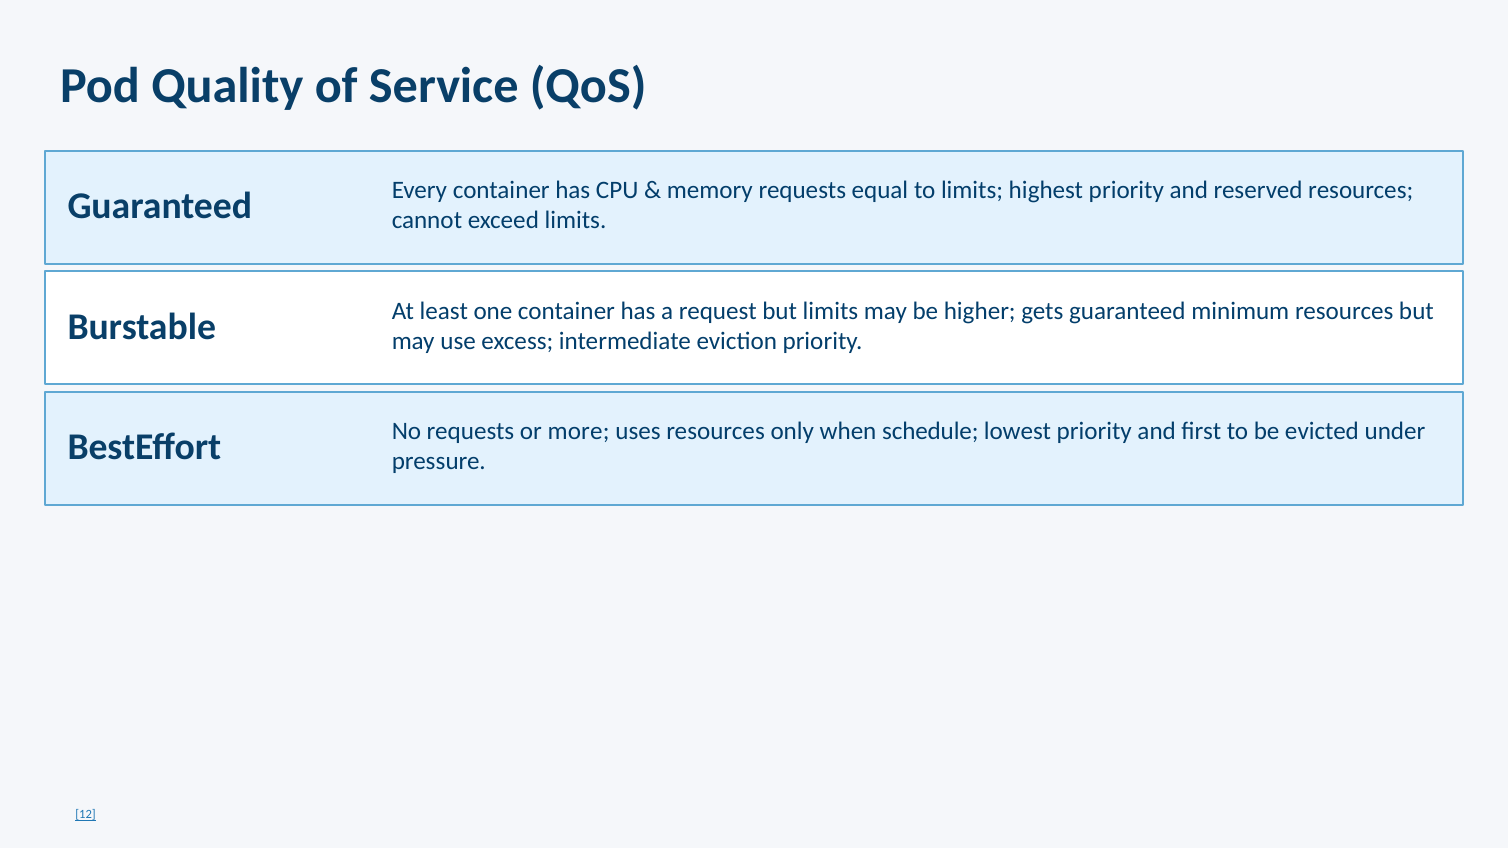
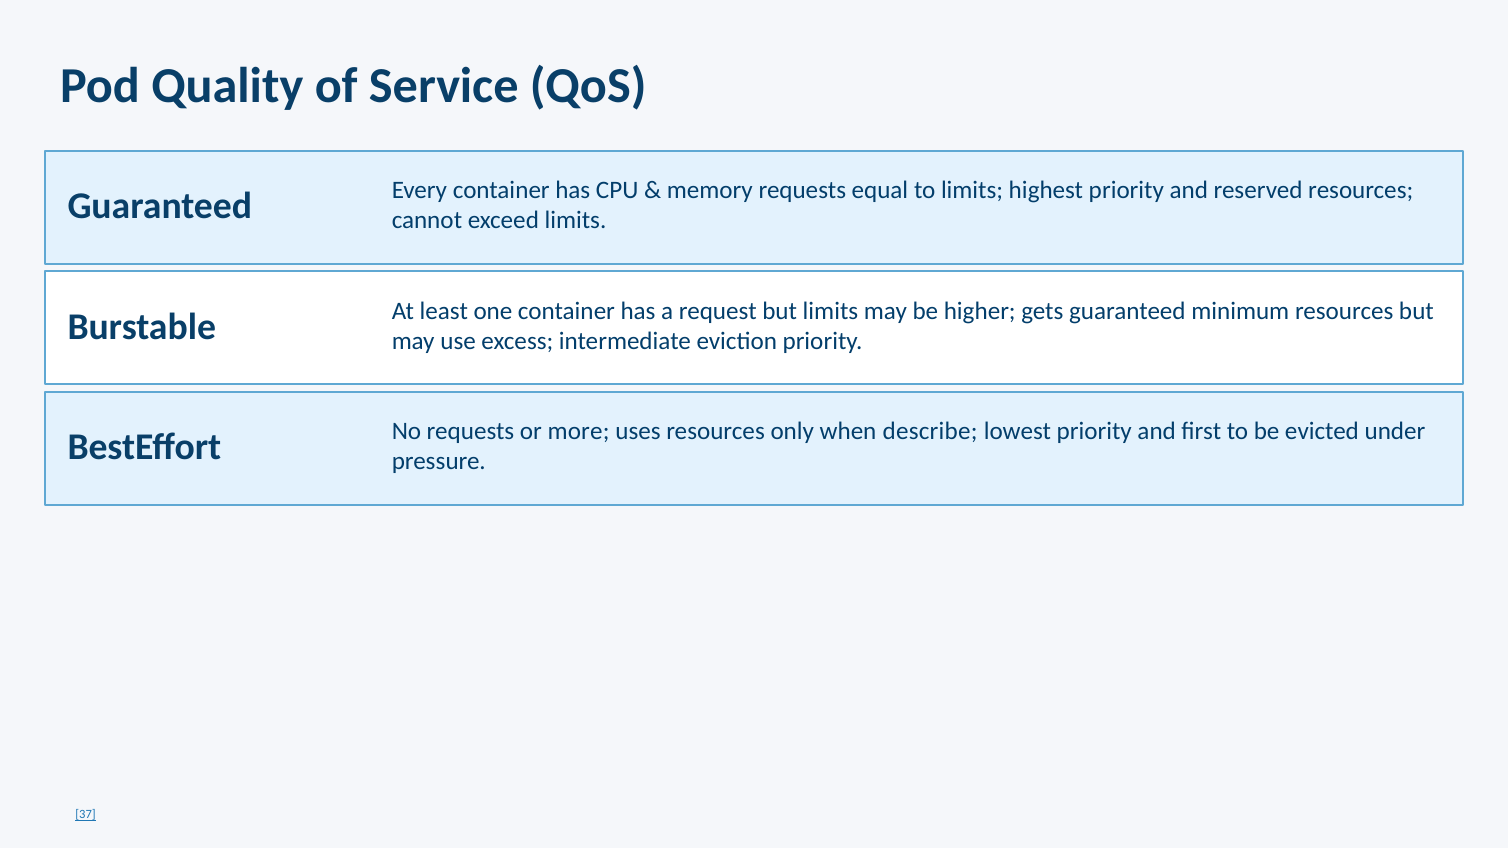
schedule: schedule -> describe (930, 431)
12: 12 -> 37 (86, 815)
